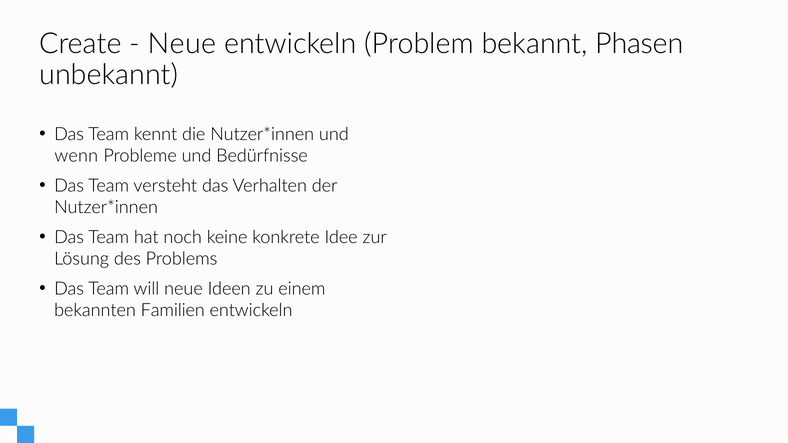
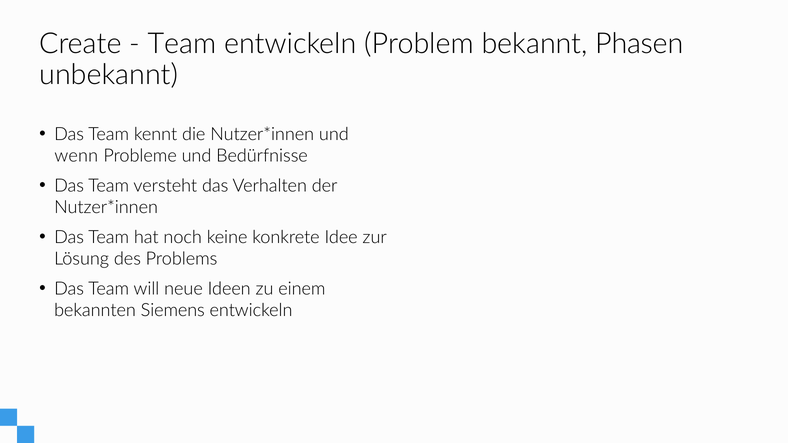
Neue: Neue -> Team (182, 44)
Familien: Familien -> Siemens (173, 310)
